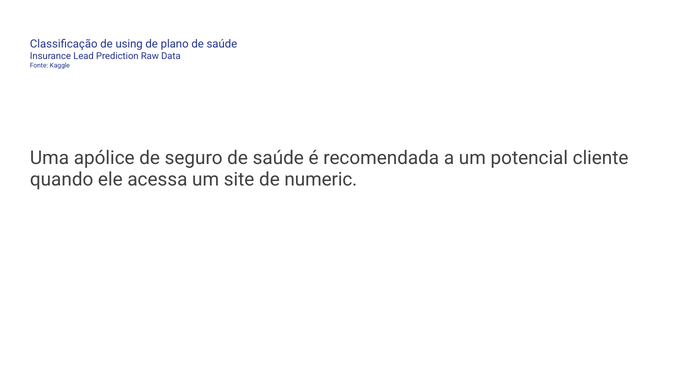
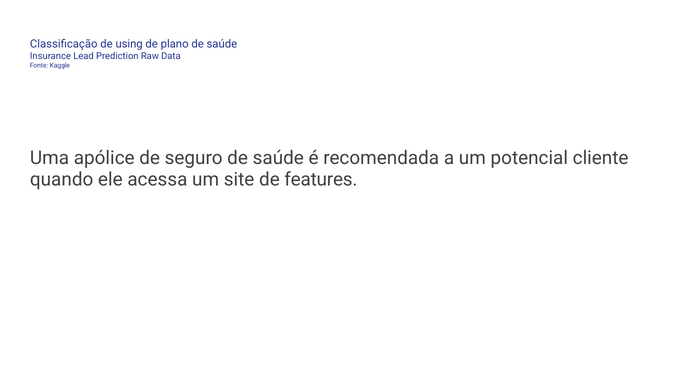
numeric: numeric -> features (321, 180)
